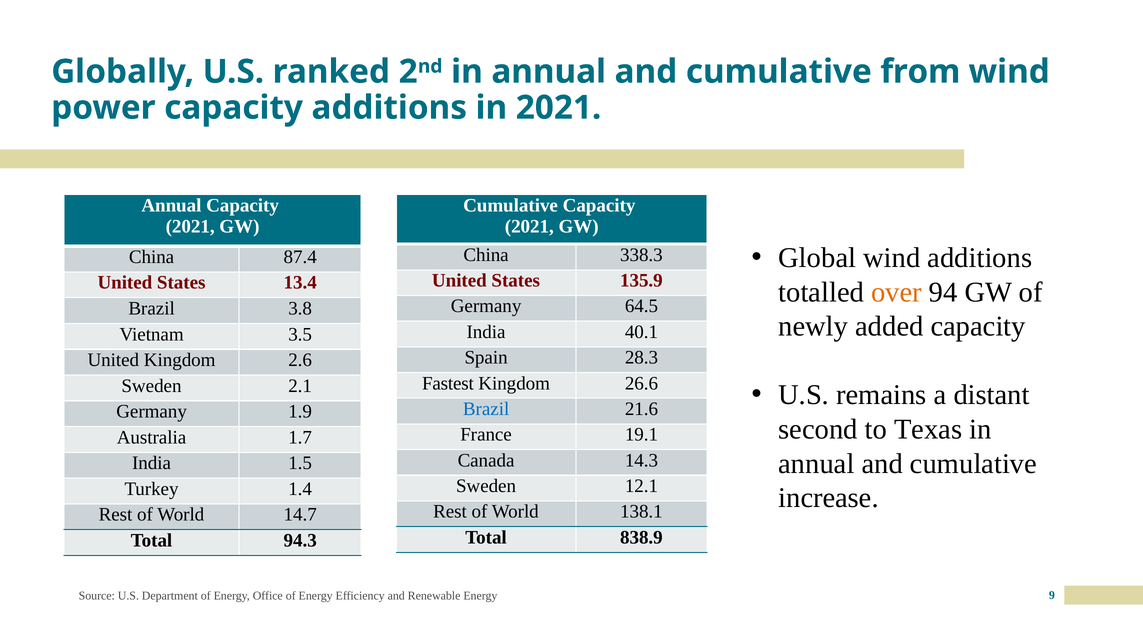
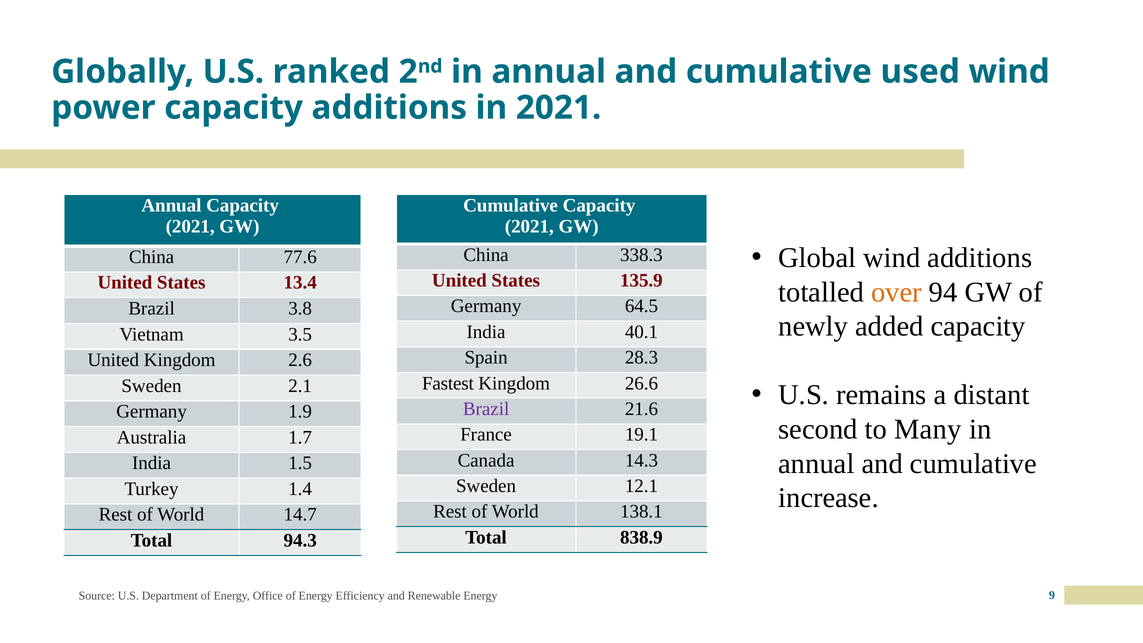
from: from -> used (920, 72)
87.4: 87.4 -> 77.6 (300, 257)
Brazil colour: blue -> purple (486, 409)
Texas: Texas -> Many (928, 429)
